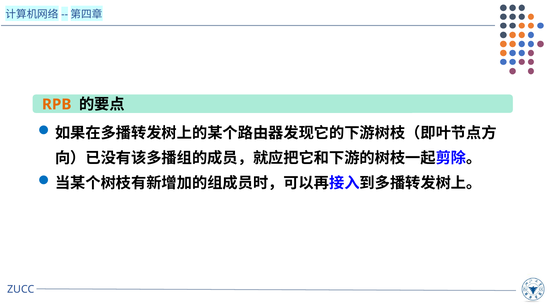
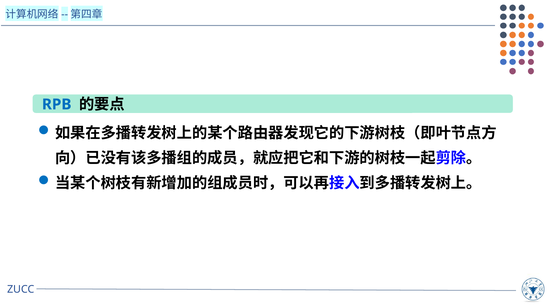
RPB colour: orange -> blue (57, 105)
